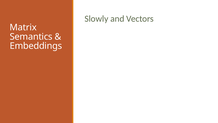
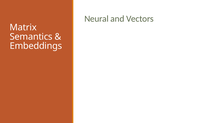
Slowly: Slowly -> Neural (96, 19)
